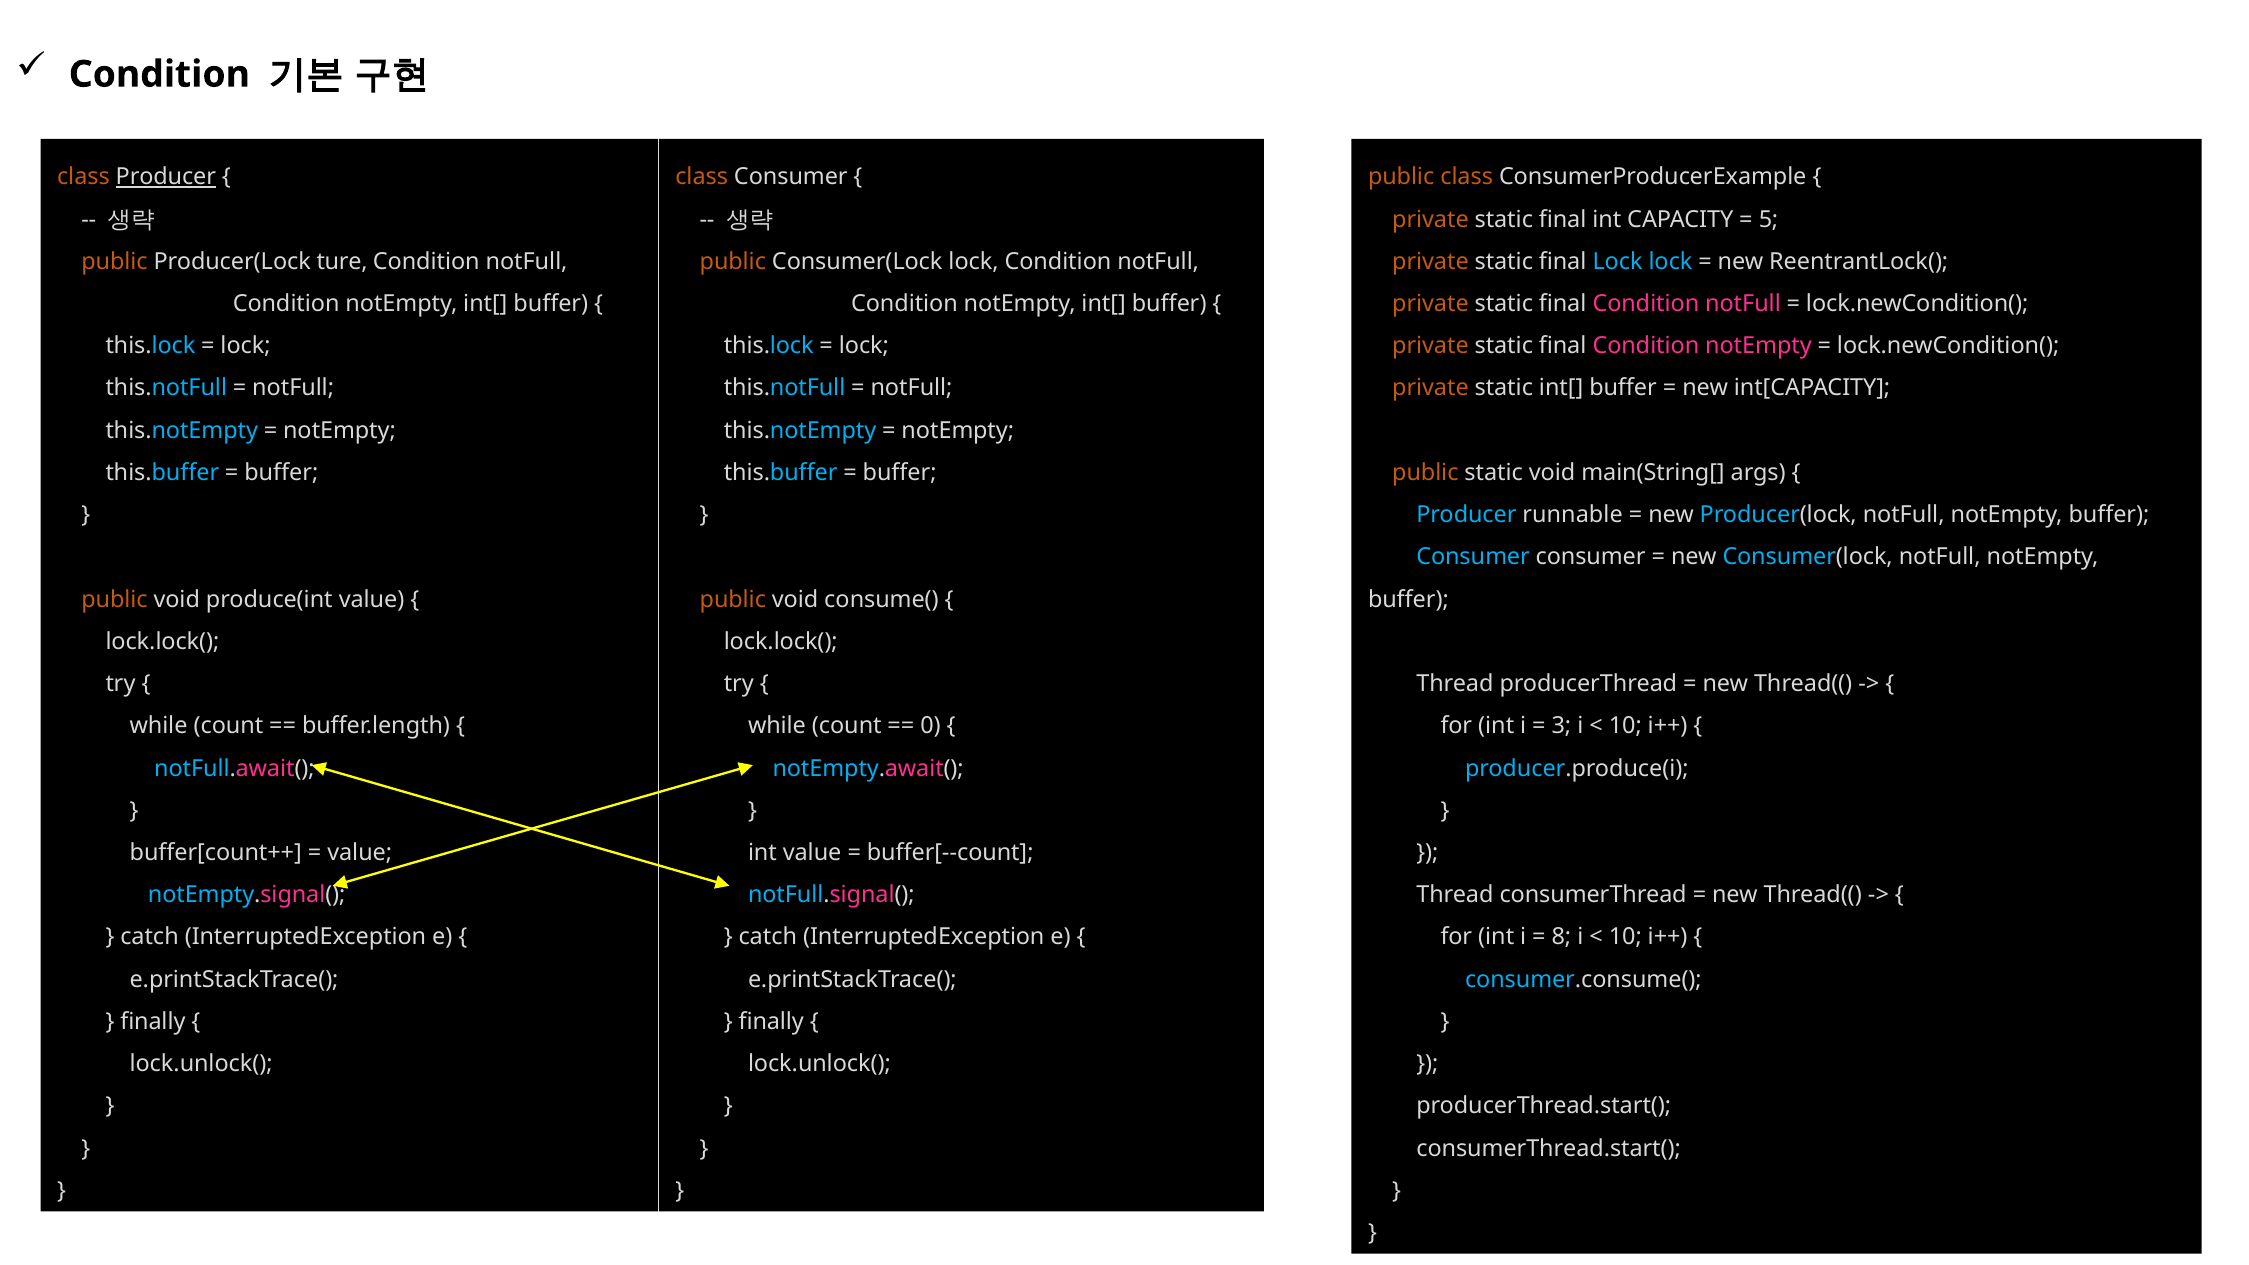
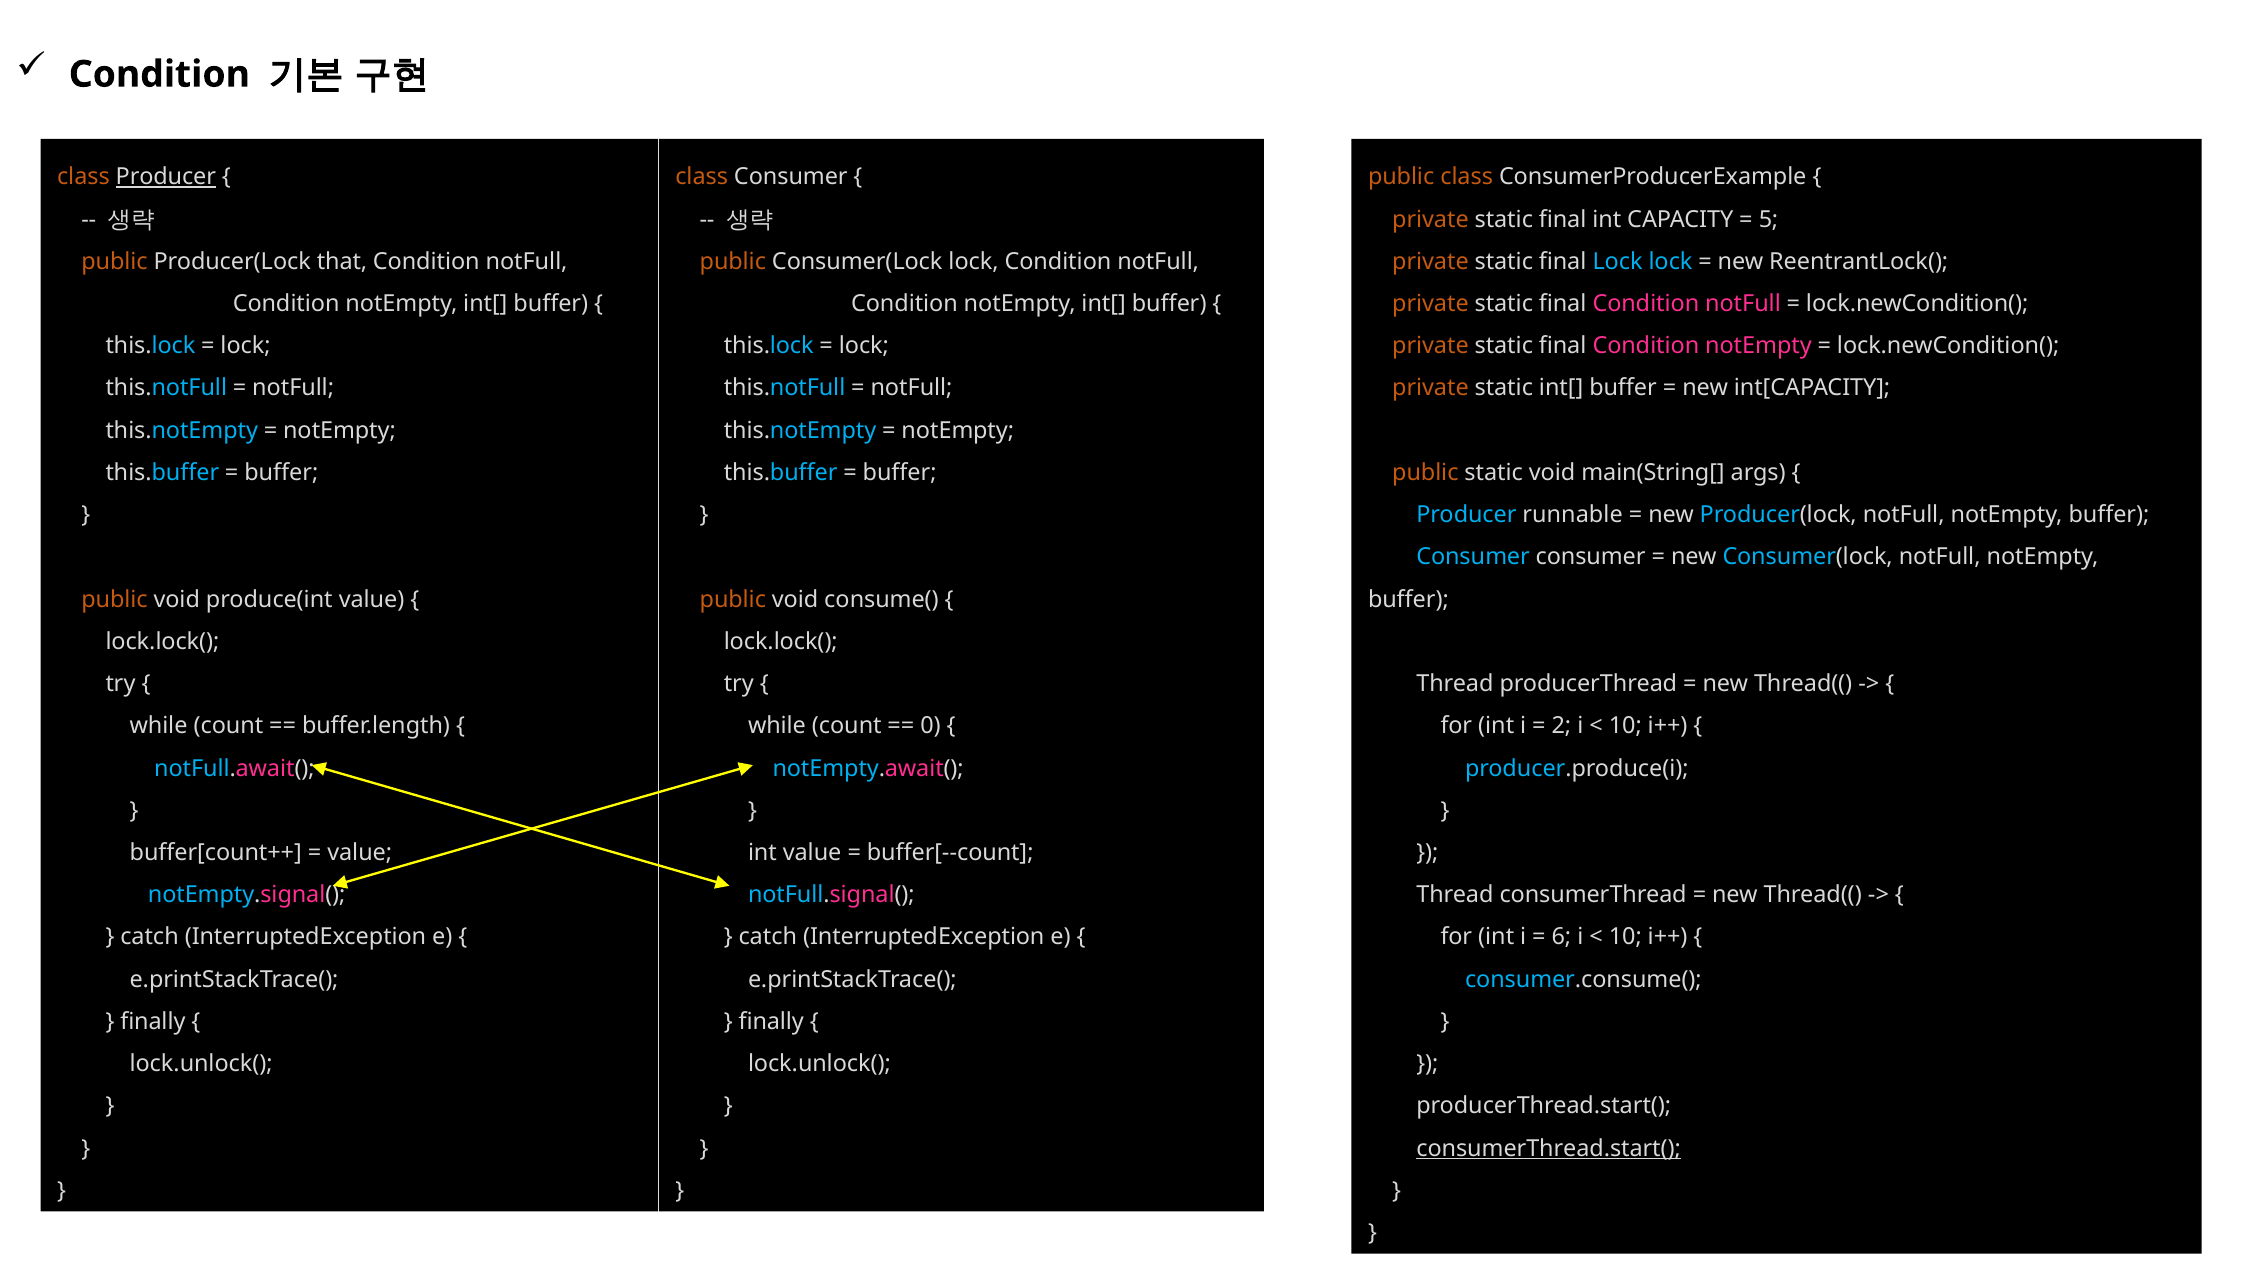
ture: ture -> that (342, 262)
3: 3 -> 2 (1561, 726)
8: 8 -> 6 (1561, 937)
consumerThread.start( underline: none -> present (1549, 1148)
